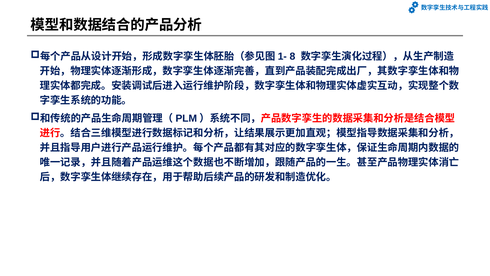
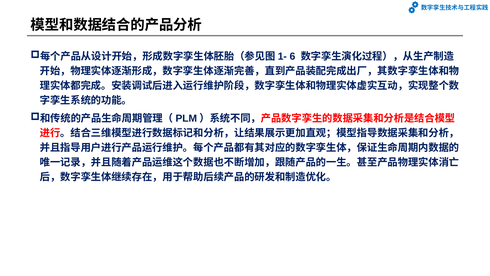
8: 8 -> 6 (292, 56)
